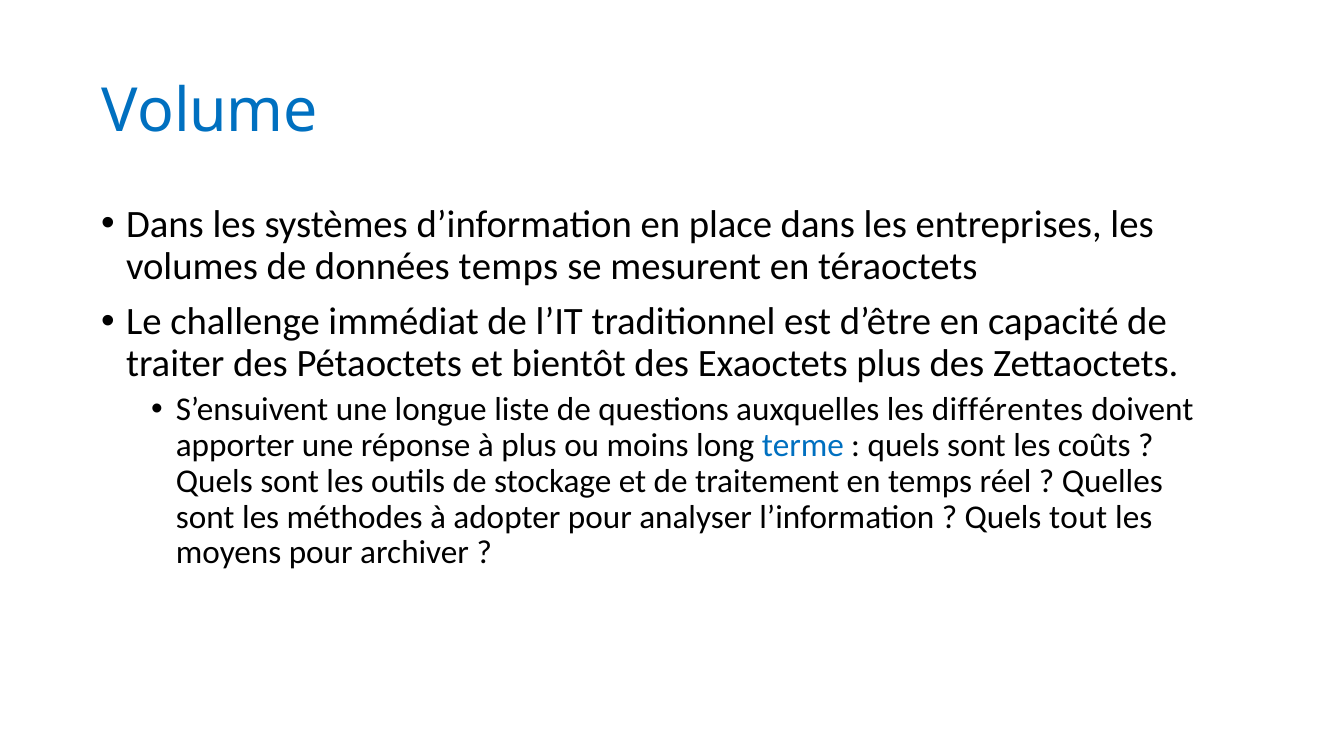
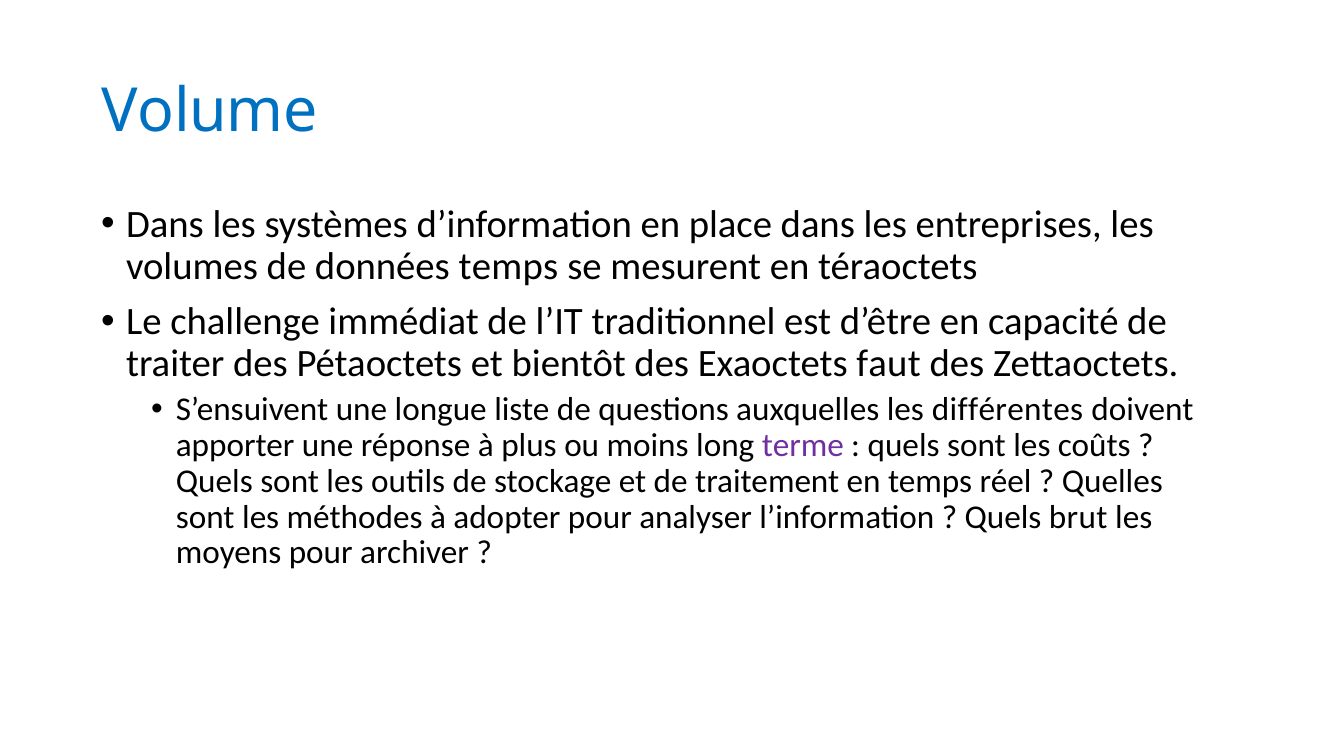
Exaoctets plus: plus -> faut (889, 364)
terme colour: blue -> purple (803, 446)
tout: tout -> brut (1078, 517)
